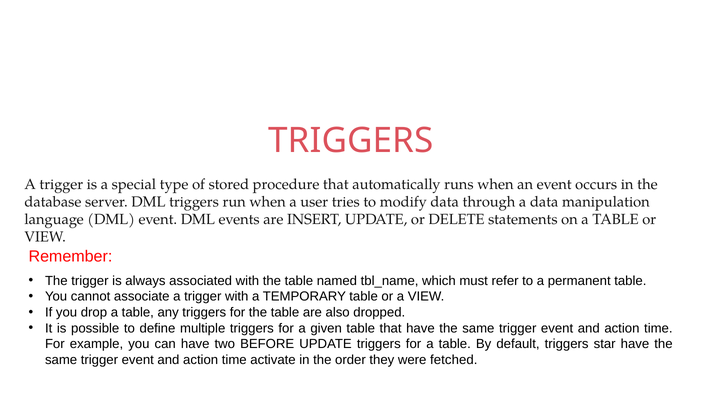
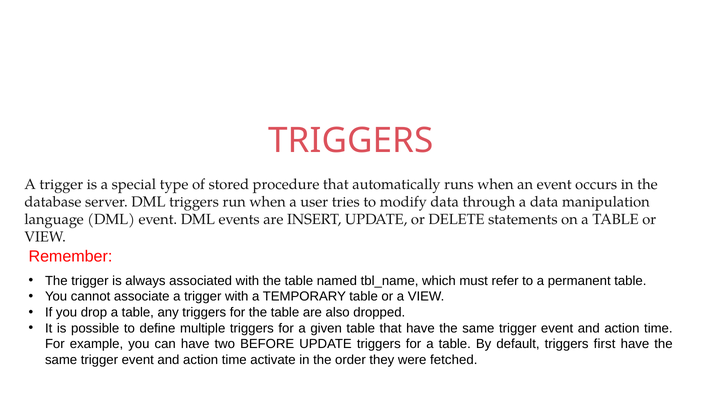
star: star -> first (605, 344)
